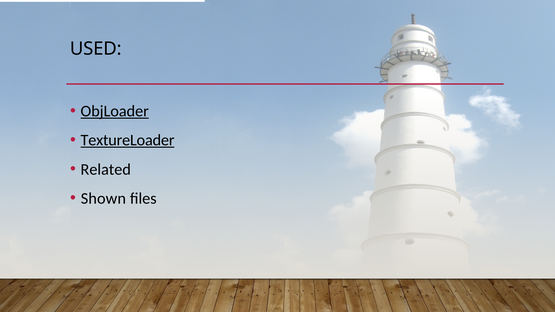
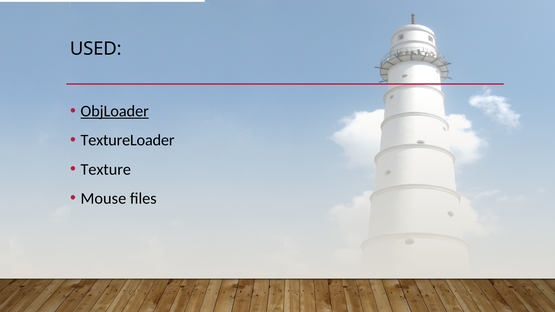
TextureLoader underline: present -> none (128, 140)
Related: Related -> Texture (106, 169)
Shown: Shown -> Mouse (103, 198)
